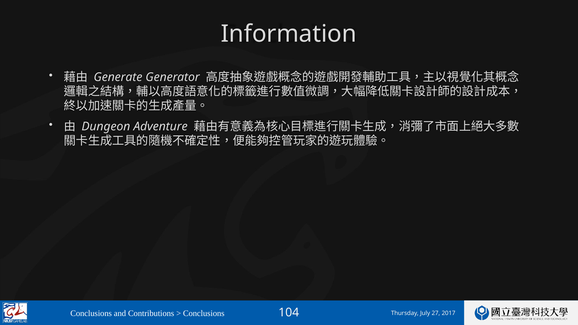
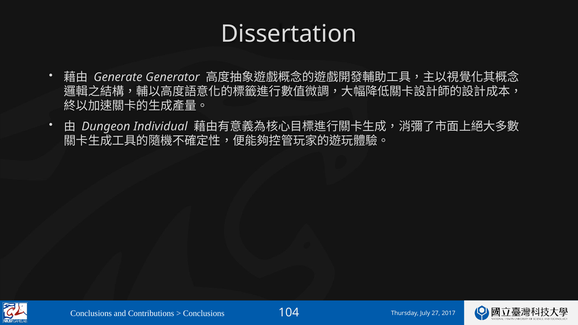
Information: Information -> Dissertation (289, 34)
Adventure: Adventure -> Individual (160, 126)
